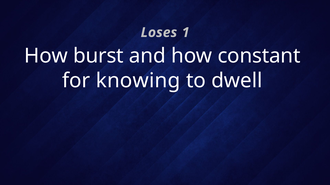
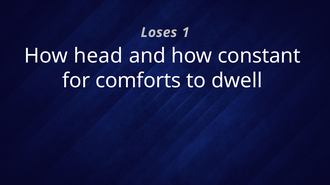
burst: burst -> head (98, 56)
knowing: knowing -> comforts (138, 81)
